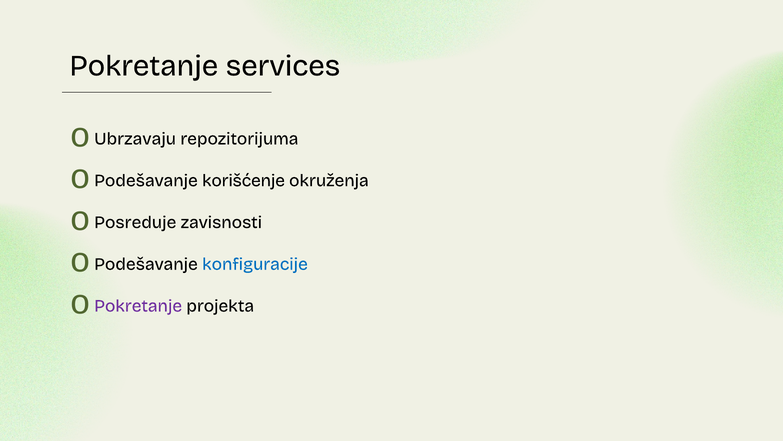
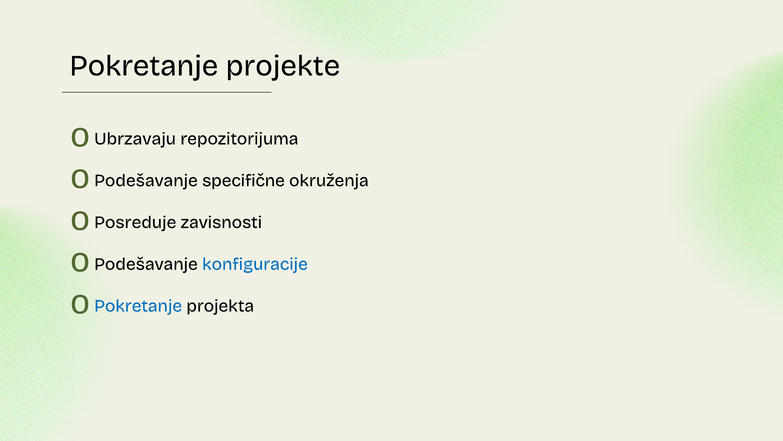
services: services -> projekte (283, 66)
korišćenje: korišćenje -> specifične (243, 180)
Pokretanje colour: purple -> blue (138, 305)
